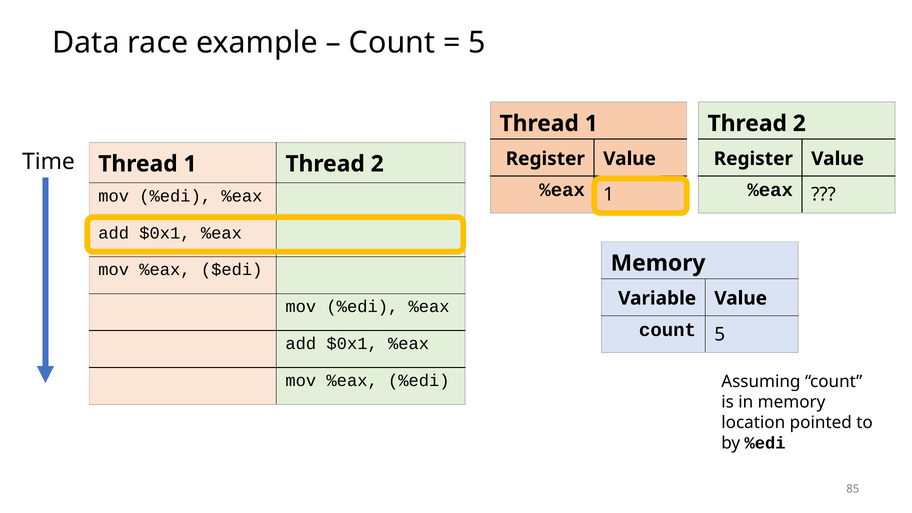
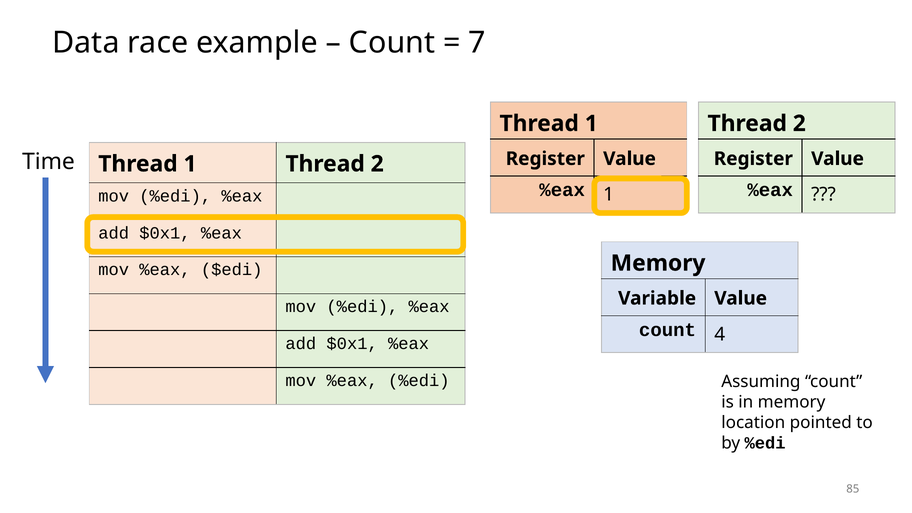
5: 5 -> 7 (477, 43)
count 5: 5 -> 4 (720, 334)
